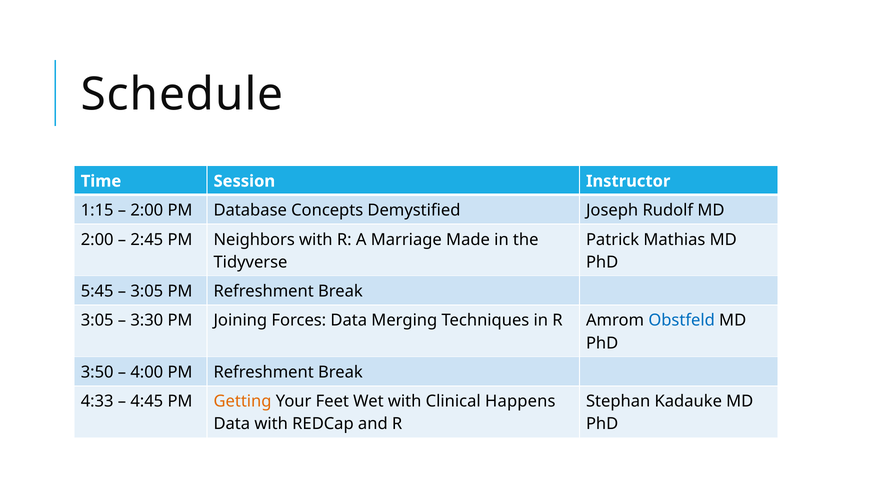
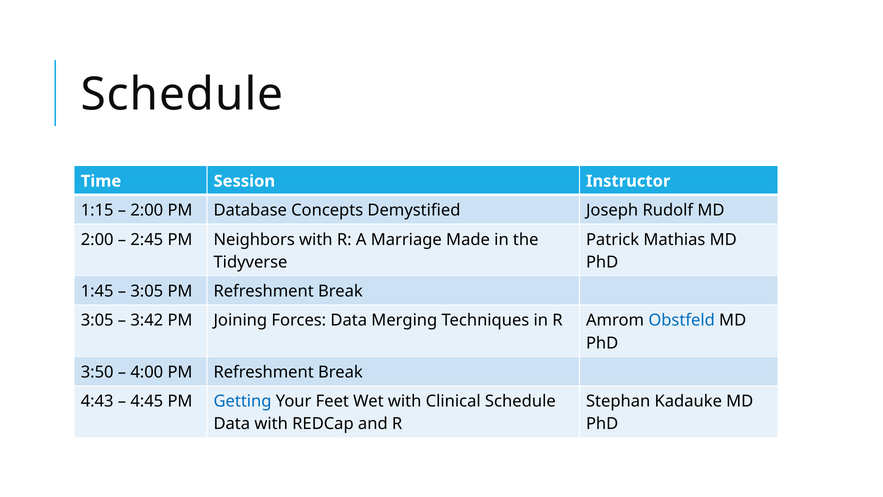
5:45: 5:45 -> 1:45 (97, 291)
3:30: 3:30 -> 3:42 (147, 320)
4:33: 4:33 -> 4:43 (97, 401)
Getting colour: orange -> blue (243, 401)
Clinical Happens: Happens -> Schedule (520, 401)
